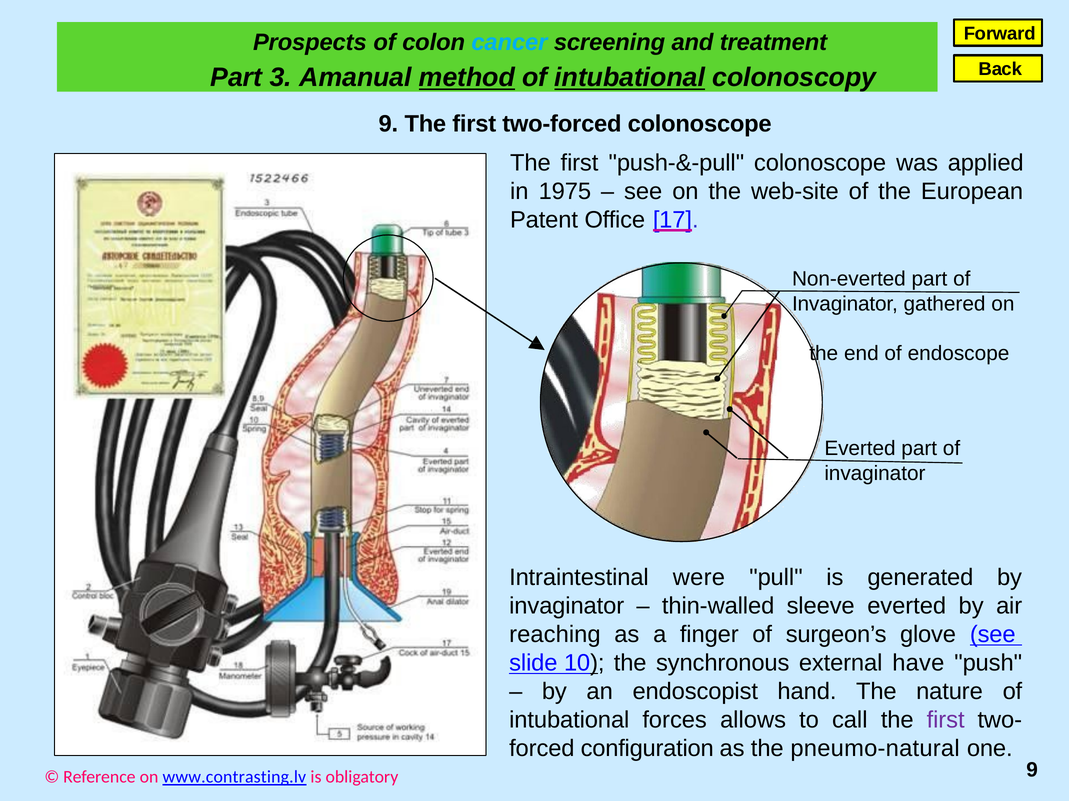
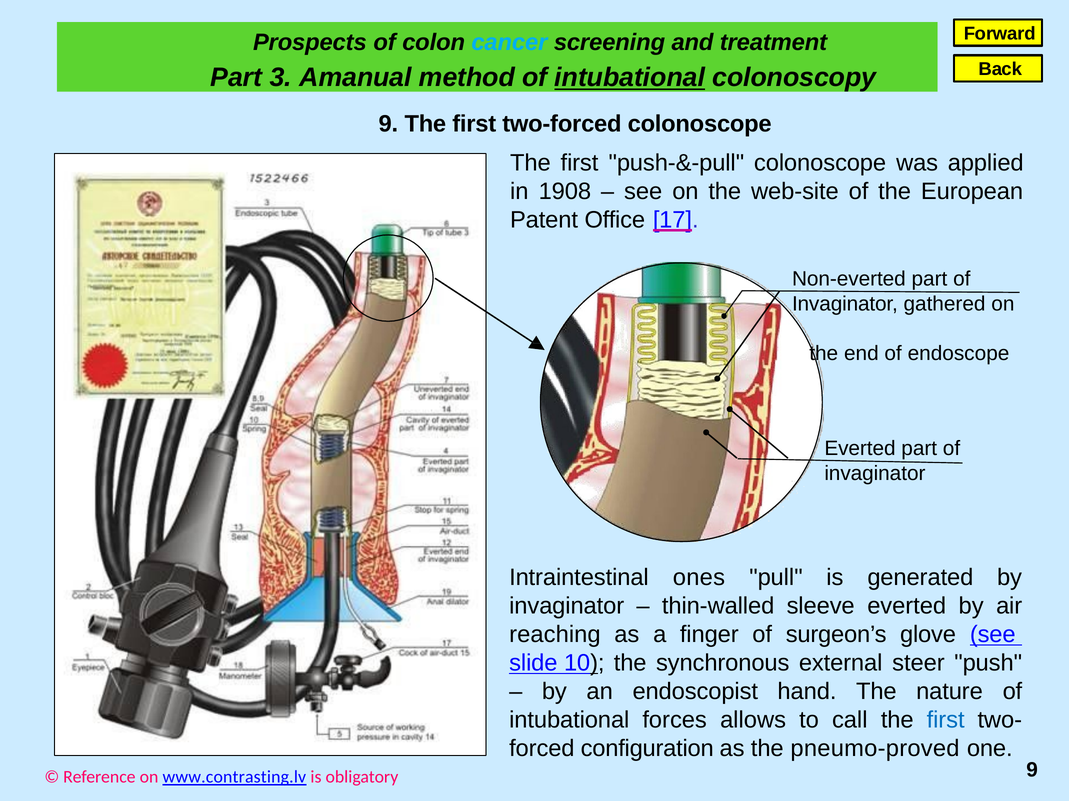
method underline: present -> none (467, 78)
1975: 1975 -> 1908 (565, 192)
were: were -> ones (699, 578)
have: have -> steer (918, 664)
first colour: purple -> blue (946, 721)
pneumo-natural: pneumo-natural -> pneumo-proved (875, 749)
